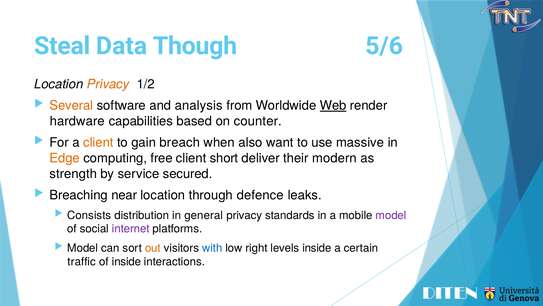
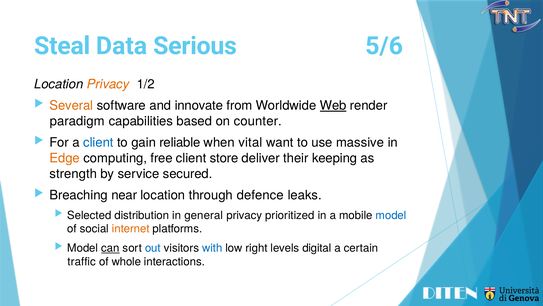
Though: Though -> Serious (195, 46)
analysis: analysis -> innovate (199, 105)
hardware: hardware -> paradigm (77, 121)
client colour: orange -> blue (98, 142)
breach: breach -> reliable (180, 142)
also: also -> vital (250, 142)
short: short -> store (224, 158)
modern: modern -> keeping (335, 158)
Consists: Consists -> Selected (89, 215)
standards: standards -> prioritized (290, 215)
model colour: purple -> blue (391, 215)
internet colour: purple -> orange (131, 228)
can underline: none -> present (110, 248)
out colour: orange -> blue (153, 248)
levels inside: inside -> digital (317, 248)
of inside: inside -> whole (126, 261)
